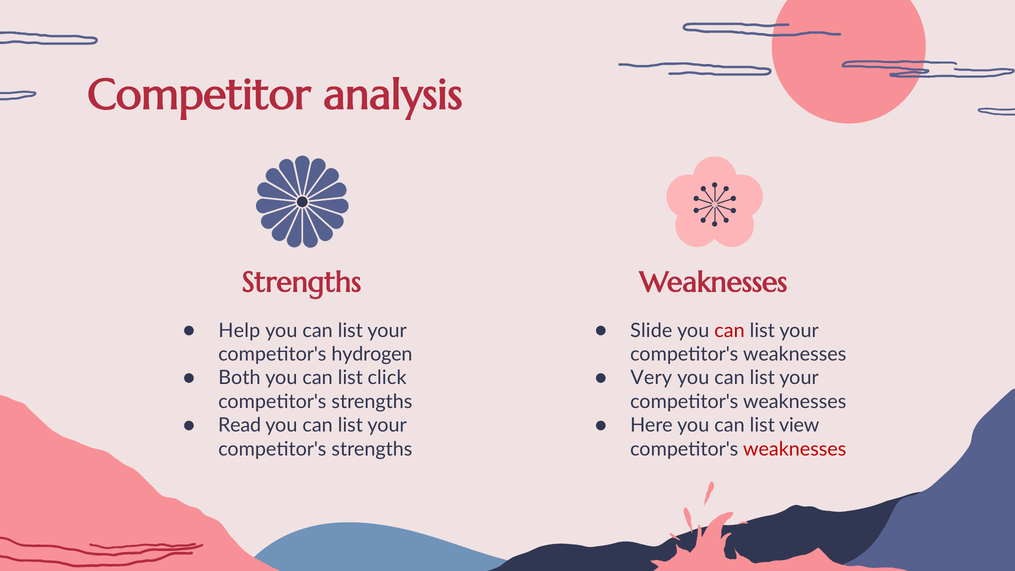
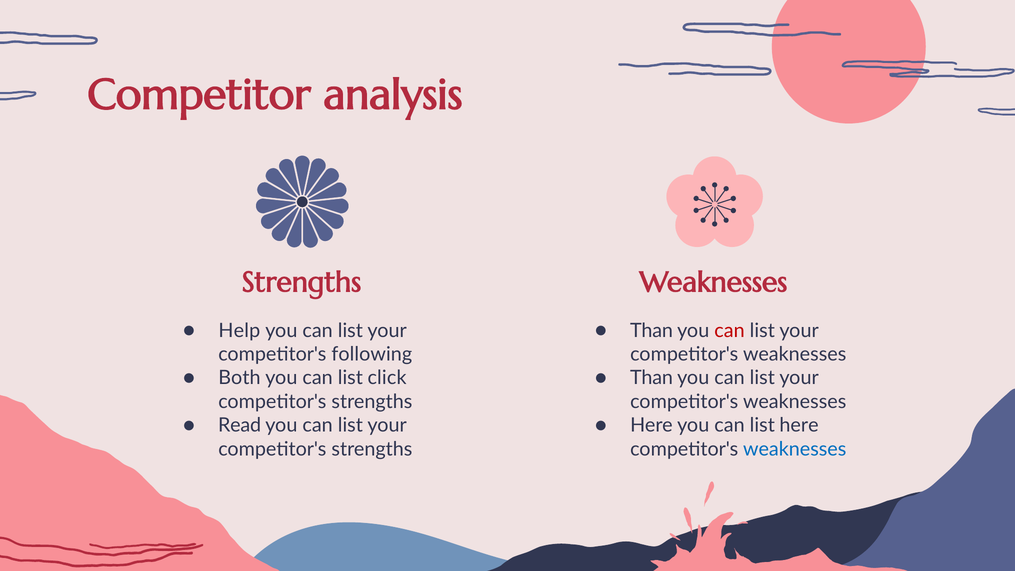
Slide: Slide -> Than (651, 330)
hydrogen: hydrogen -> following (372, 354)
Very: Very -> Than (651, 378)
list view: view -> here (799, 425)
weaknesses colour: red -> blue (795, 449)
